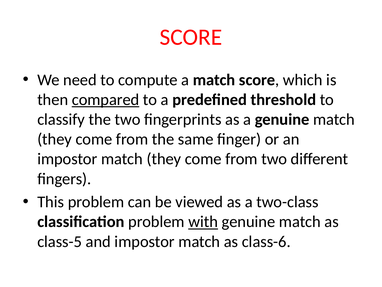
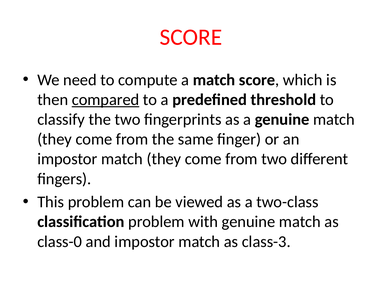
with underline: present -> none (203, 221)
class-5: class-5 -> class-0 (60, 241)
class-6: class-6 -> class-3 (266, 241)
